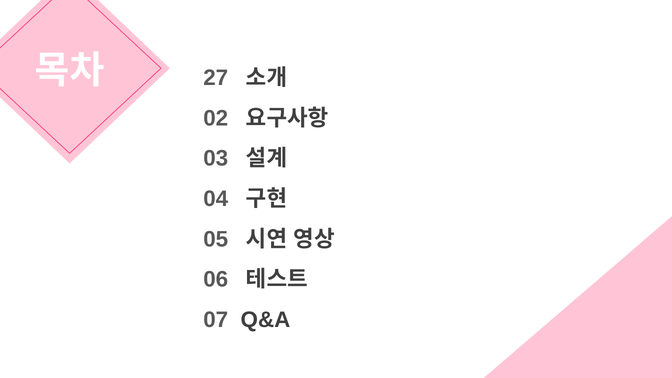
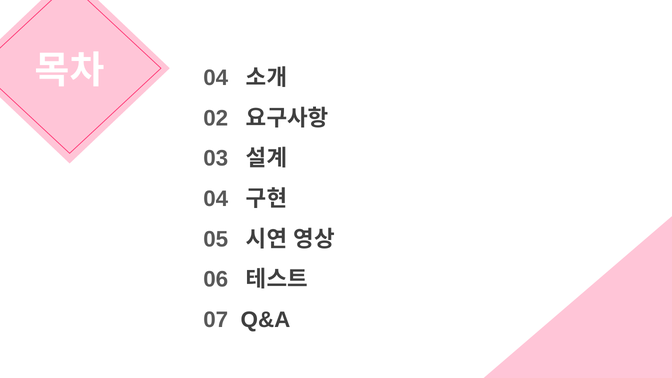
27: 27 -> 04 (216, 78)
